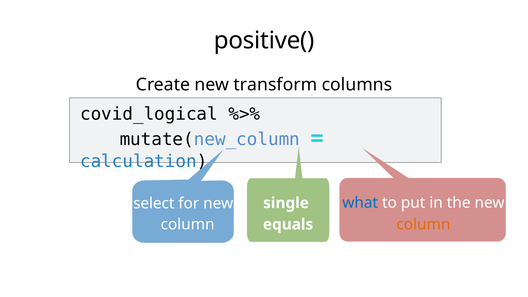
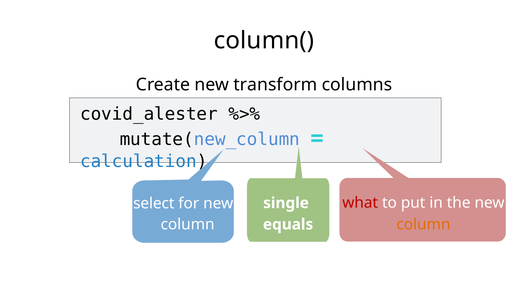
positive(: positive( -> column( (264, 41)
covid_logical: covid_logical -> covid_alester (149, 114)
what colour: blue -> red (360, 203)
